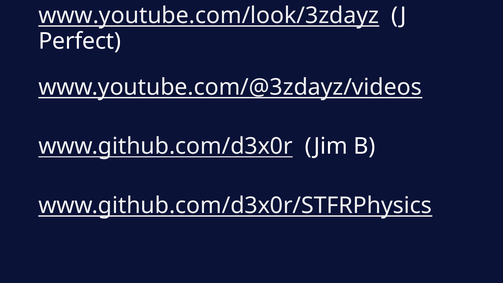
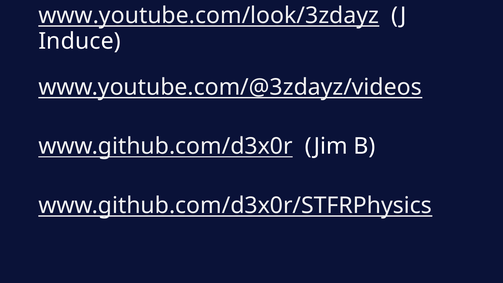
Perfect: Perfect -> Induce (80, 41)
